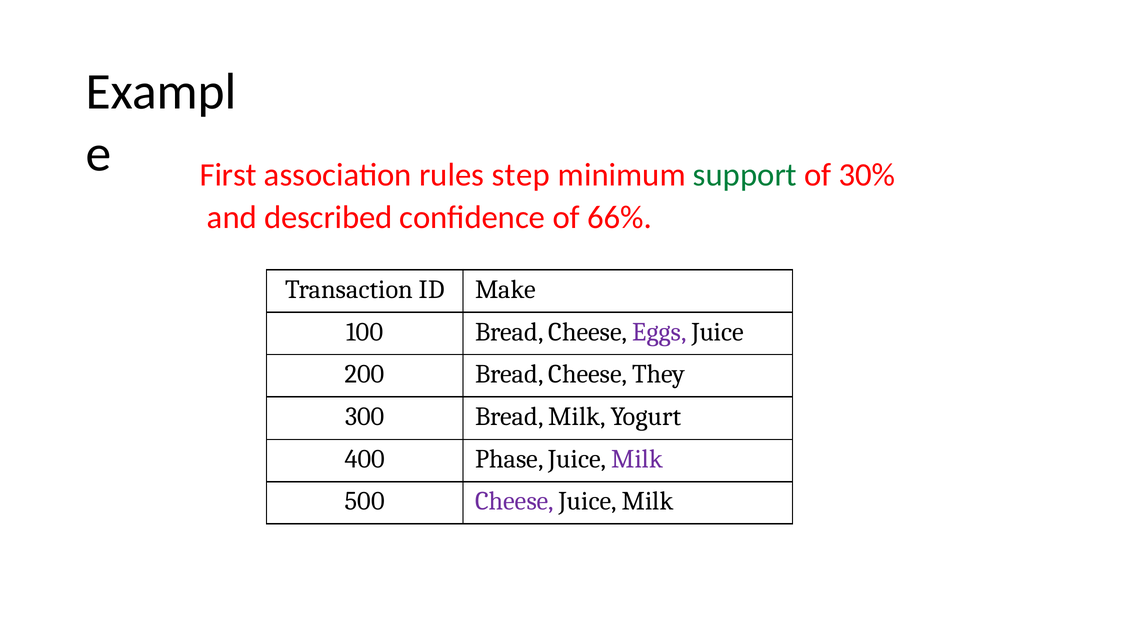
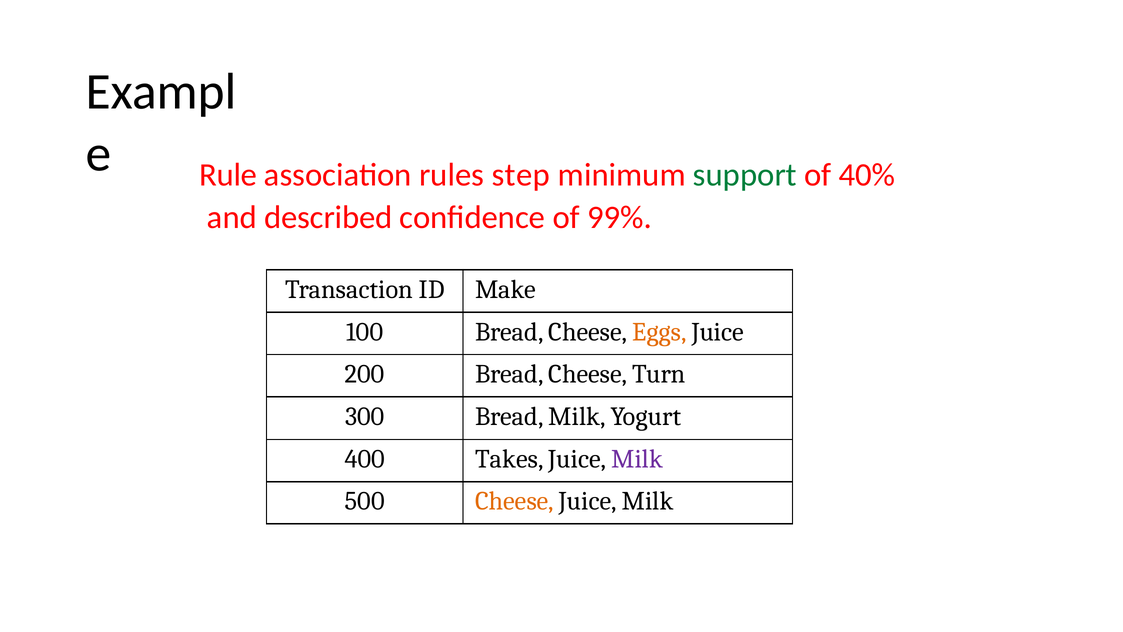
First: First -> Rule (228, 175)
30%: 30% -> 40% (867, 175)
66%: 66% -> 99% (620, 217)
Eggs colour: purple -> orange (659, 332)
They: They -> Turn (659, 374)
Phase: Phase -> Takes (509, 459)
Cheese colour: purple -> orange (514, 501)
